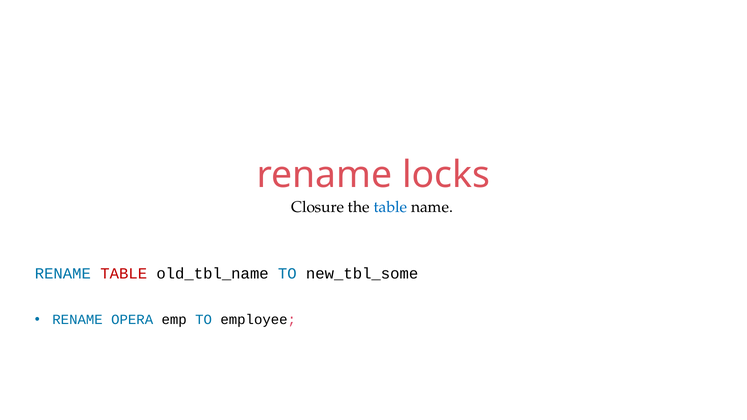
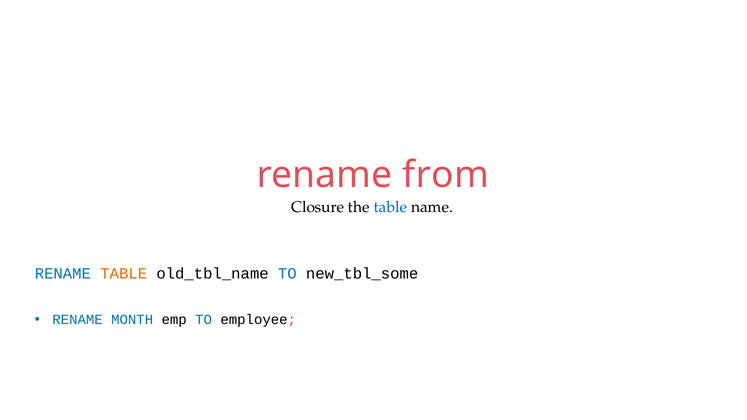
locks: locks -> from (446, 175)
TABLE colour: red -> orange (124, 274)
OPERA: OPERA -> MONTH (132, 320)
